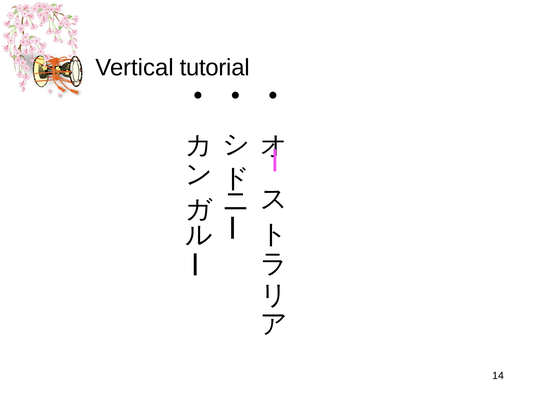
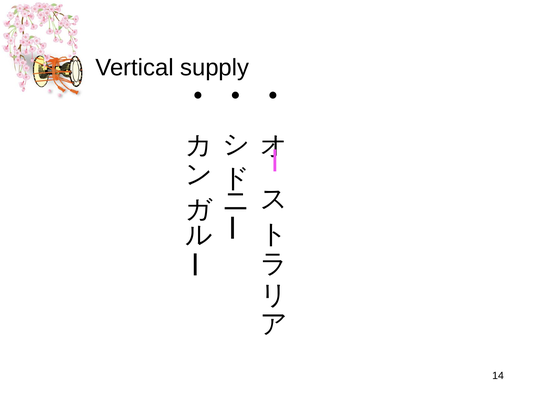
tutorial: tutorial -> supply (215, 68)
